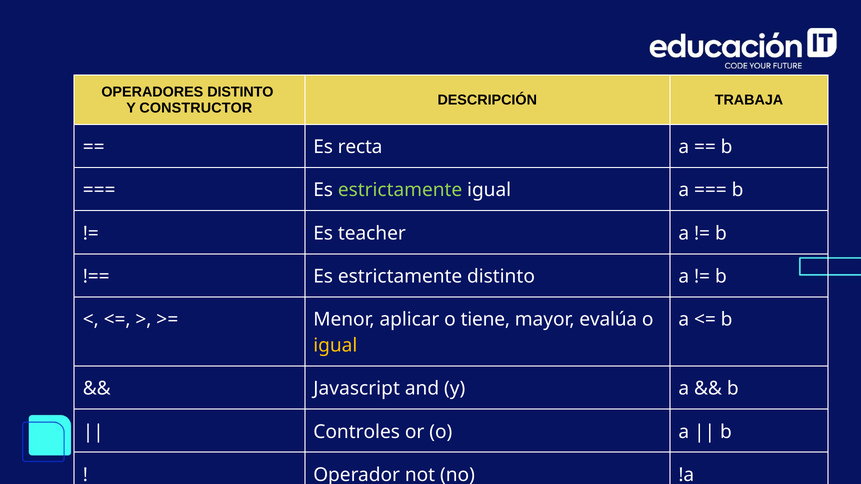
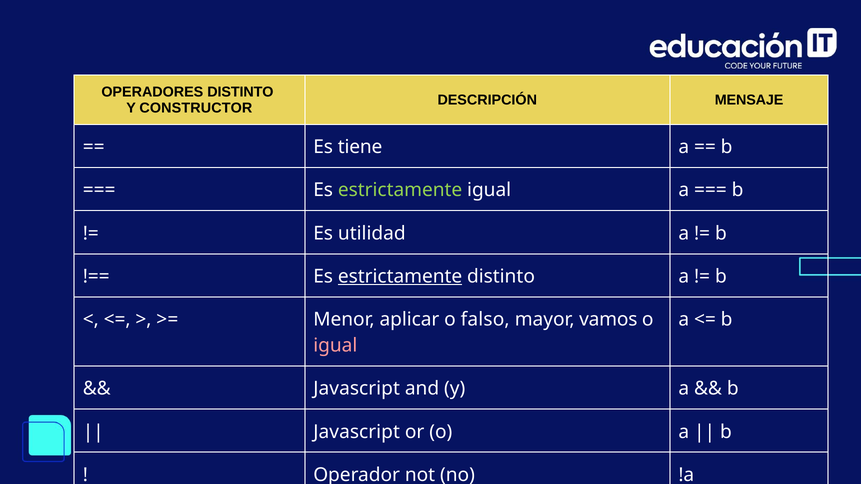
TRABAJA: TRABAJA -> MENSAJE (749, 100)
recta: recta -> tiene (360, 147)
teacher: teacher -> utilidad (372, 233)
estrictamente underline: none -> present (400, 277)
tiene: tiene -> falso (485, 320)
evalúa: evalúa -> vamos (608, 320)
igual colour: yellow -> pink (335, 346)
Controles: Controles -> Javascript (357, 432)
